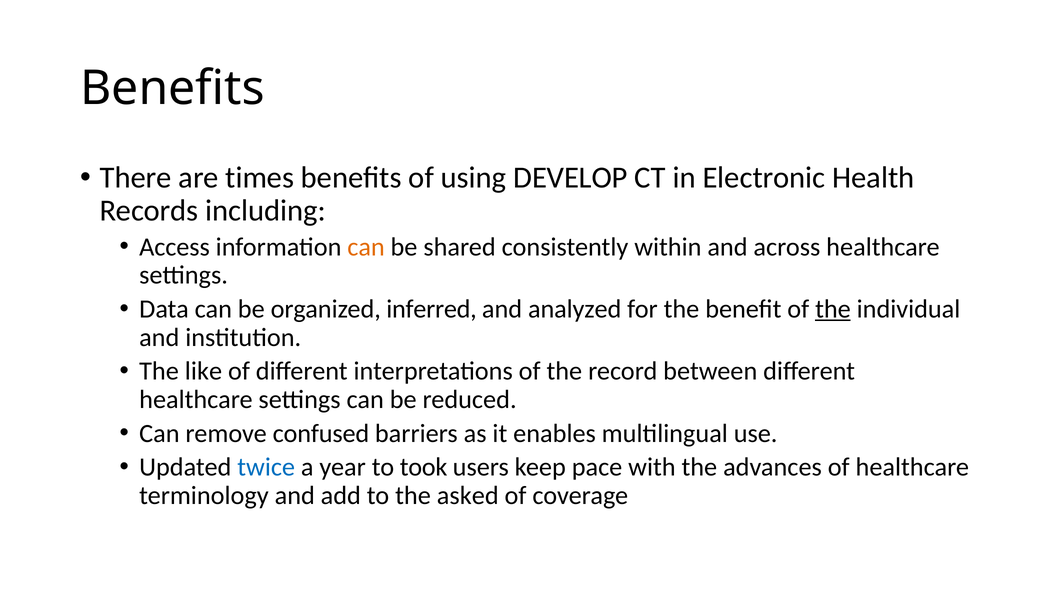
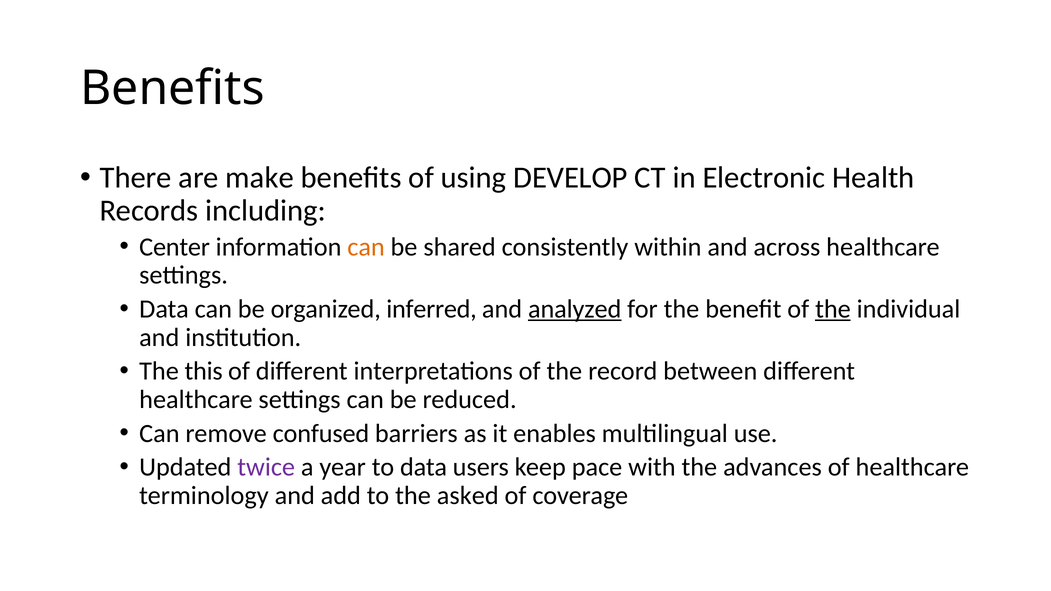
times: times -> make (260, 178)
Access: Access -> Center (175, 247)
analyzed underline: none -> present (575, 309)
like: like -> this (204, 371)
twice colour: blue -> purple (266, 467)
to took: took -> data (424, 467)
